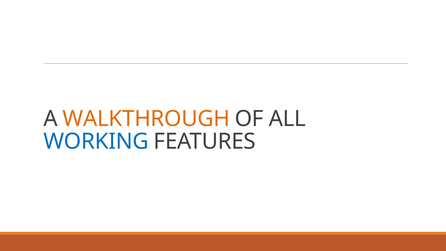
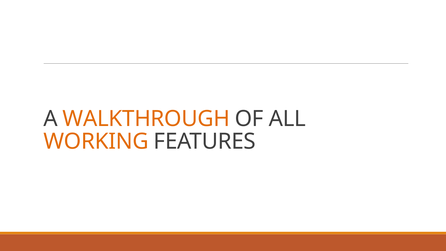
WORKING colour: blue -> orange (96, 141)
